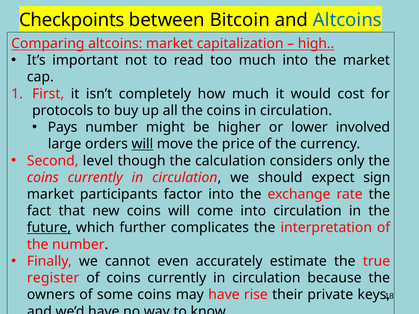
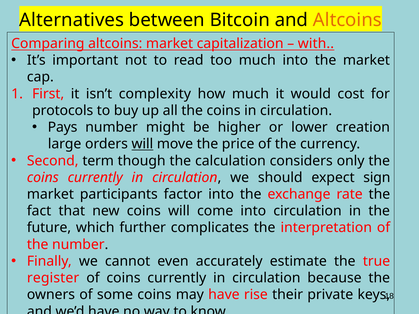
Checkpoints: Checkpoints -> Alternatives (72, 20)
Altcoins colour: blue -> orange (347, 20)
high: high -> with (316, 44)
completely: completely -> complexity (155, 94)
involved: involved -> creation (363, 127)
level: level -> term (98, 161)
future underline: present -> none (49, 228)
